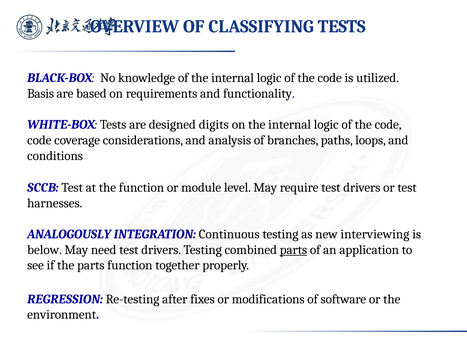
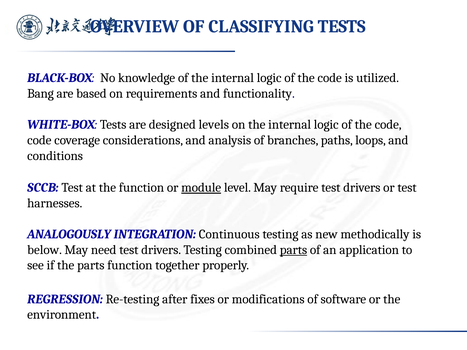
Basis: Basis -> Bang (41, 94)
digits: digits -> levels (214, 125)
module underline: none -> present (201, 188)
interviewing: interviewing -> methodically (375, 234)
